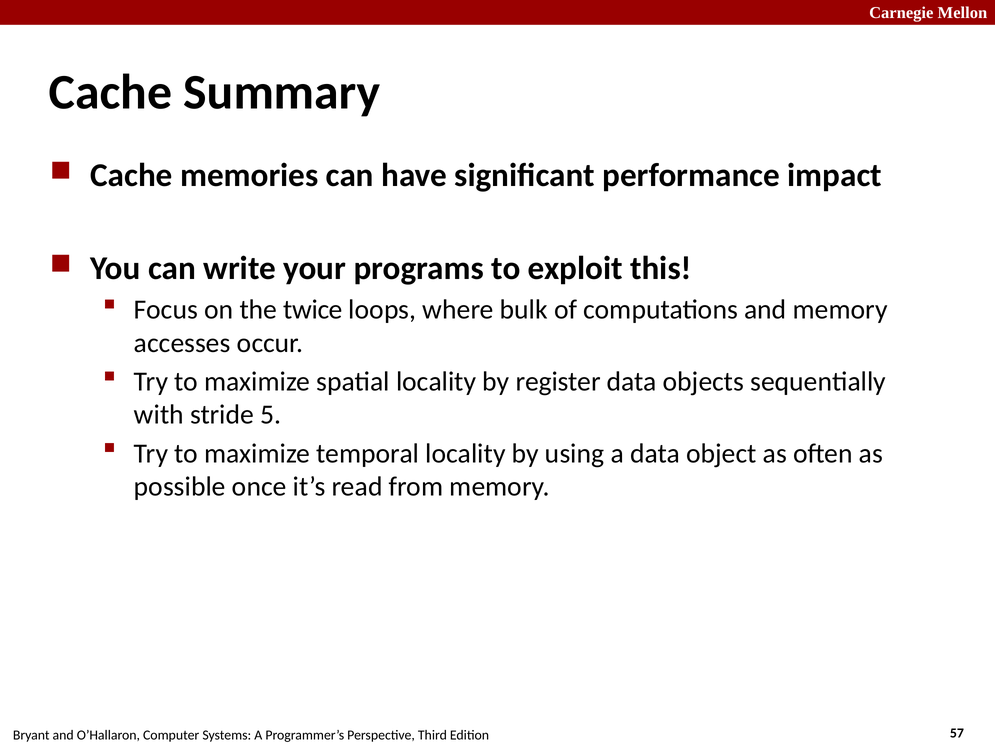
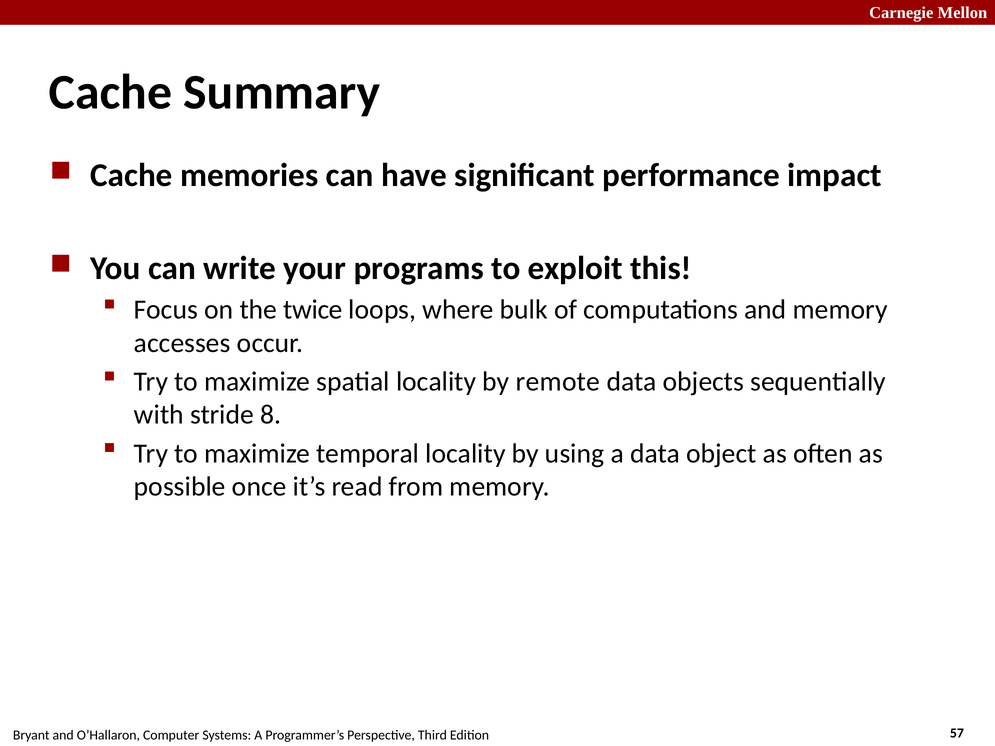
register: register -> remote (558, 382)
5: 5 -> 8 (271, 415)
